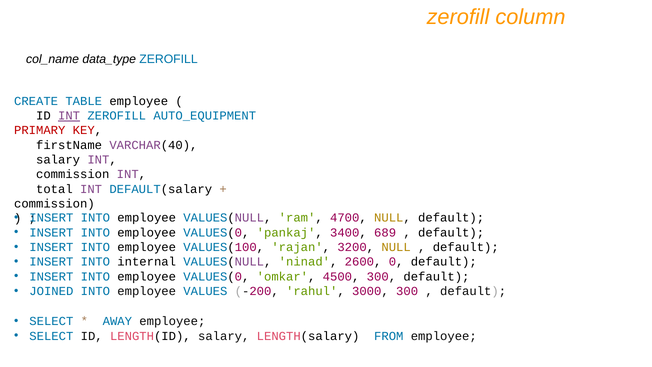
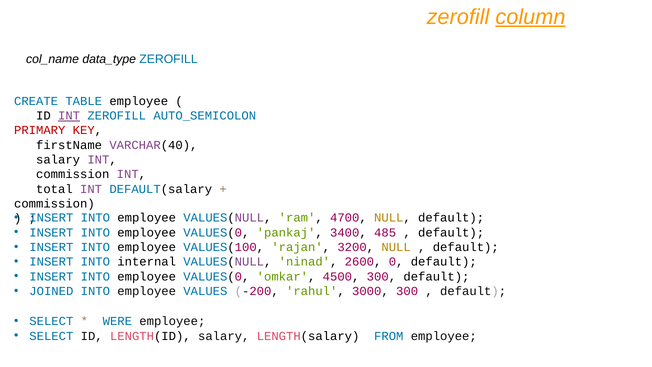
column underline: none -> present (530, 17)
AUTO_EQUIPMENT: AUTO_EQUIPMENT -> AUTO_SEMICOLON (205, 116)
689: 689 -> 485 (385, 232)
AWAY: AWAY -> WERE (117, 321)
